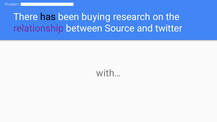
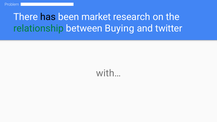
buying: buying -> market (96, 17)
relationship colour: purple -> green (38, 28)
Source: Source -> Buying (120, 28)
